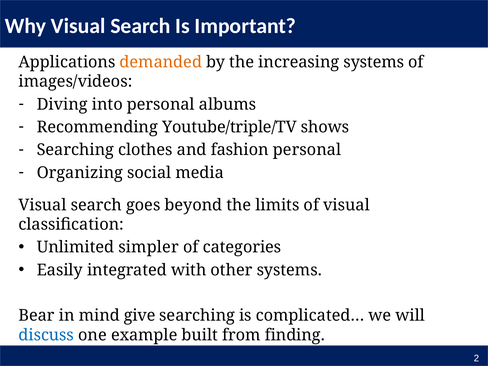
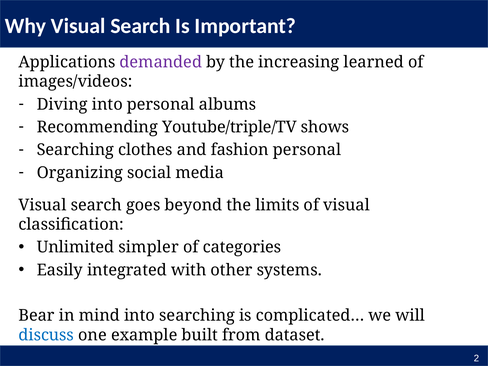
demanded colour: orange -> purple (161, 62)
increasing systems: systems -> learned (374, 62)
mind give: give -> into (140, 316)
finding: finding -> dataset (295, 335)
